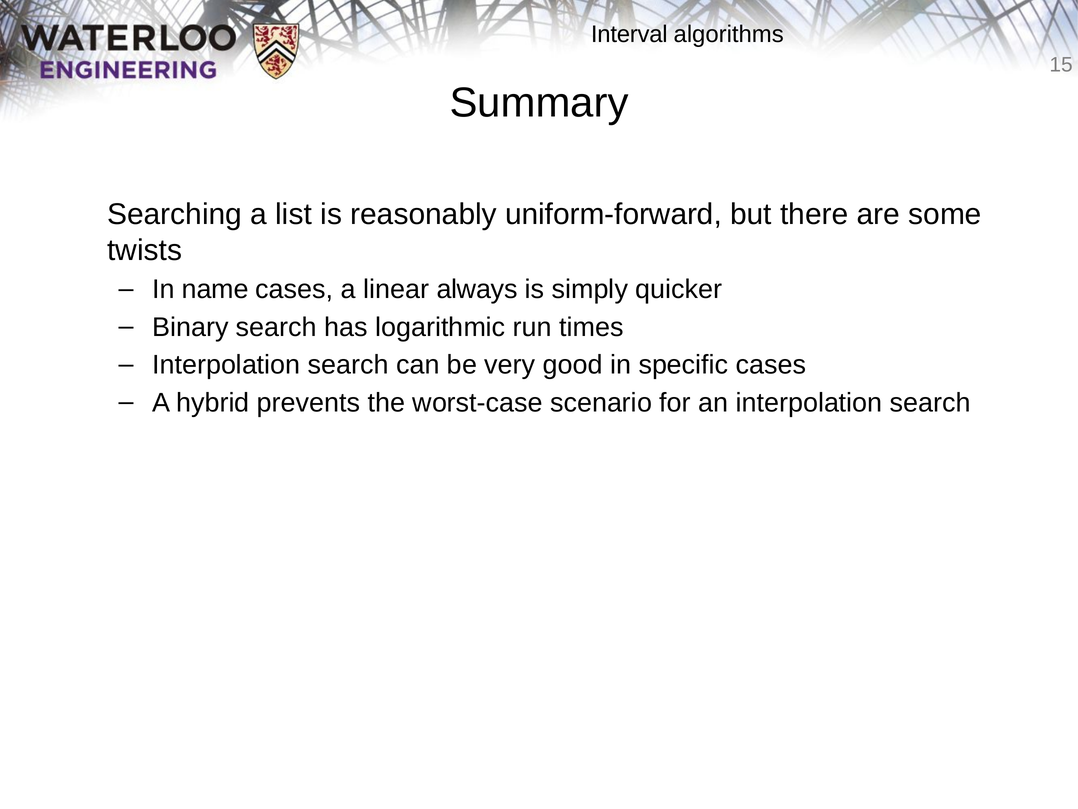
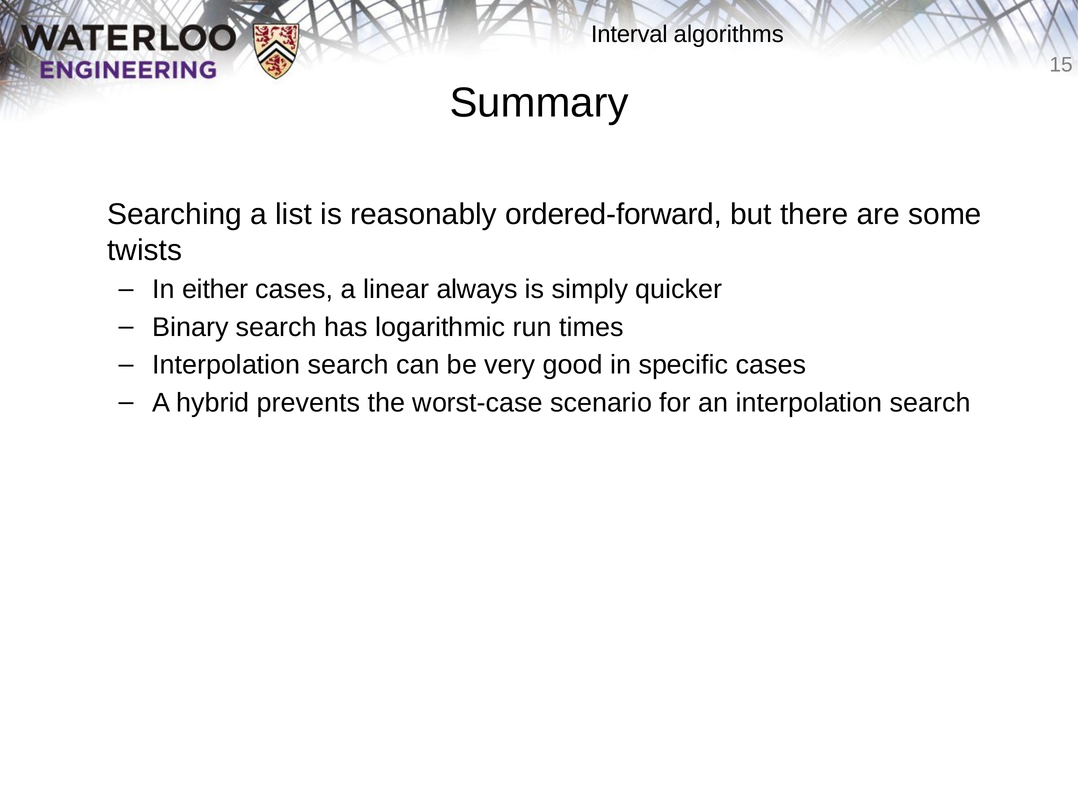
uniform-forward: uniform-forward -> ordered-forward (614, 214)
name: name -> either (215, 289)
